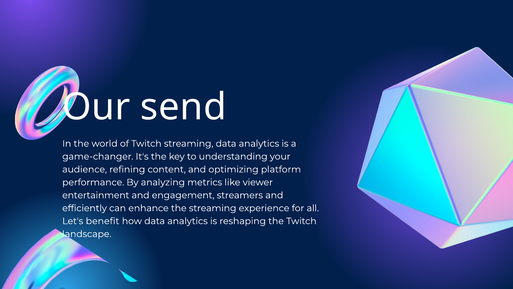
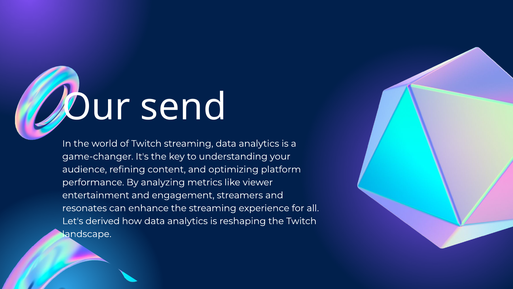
efficiently: efficiently -> resonates (85, 208)
benefit: benefit -> derived (103, 221)
